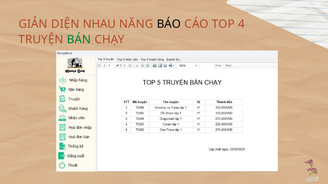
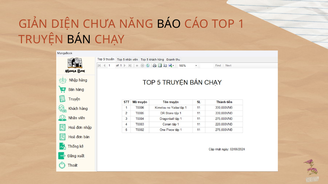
NHAU: NHAU -> CHƯA (99, 24)
4: 4 -> 1 (241, 24)
BÁN colour: green -> black (79, 40)
